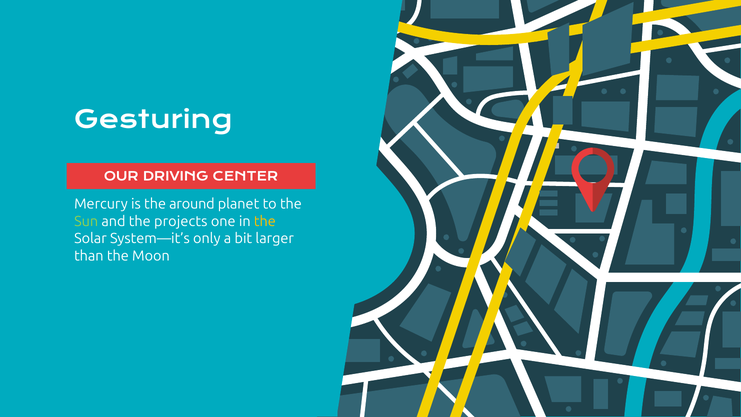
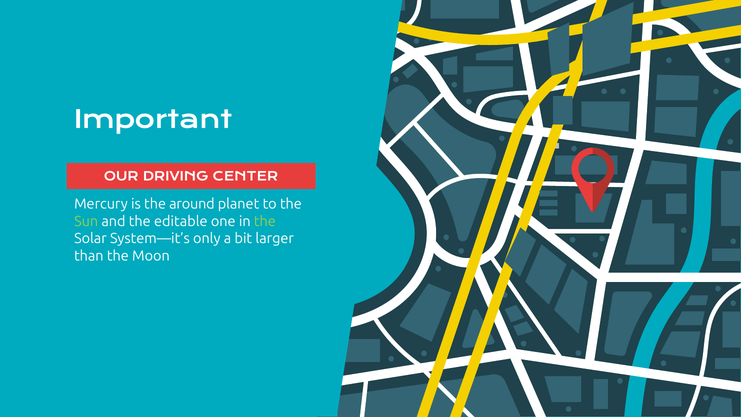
Gesturing: Gesturing -> Important (153, 120)
projects: projects -> editable (181, 221)
the colour: yellow -> light green (265, 221)
